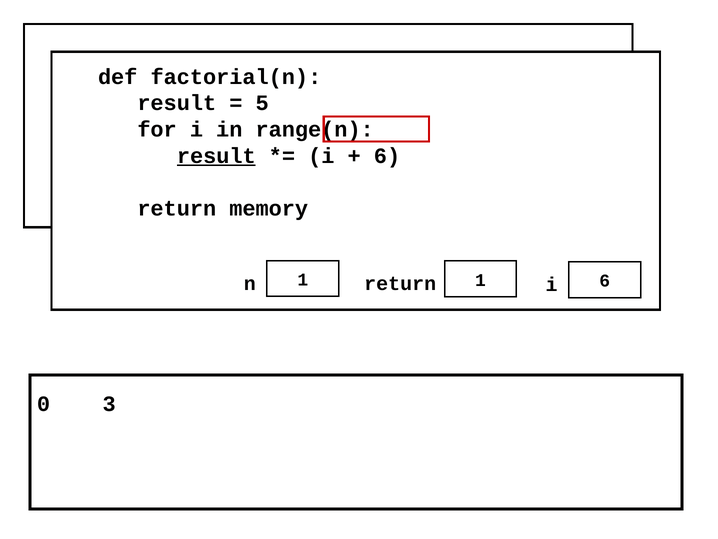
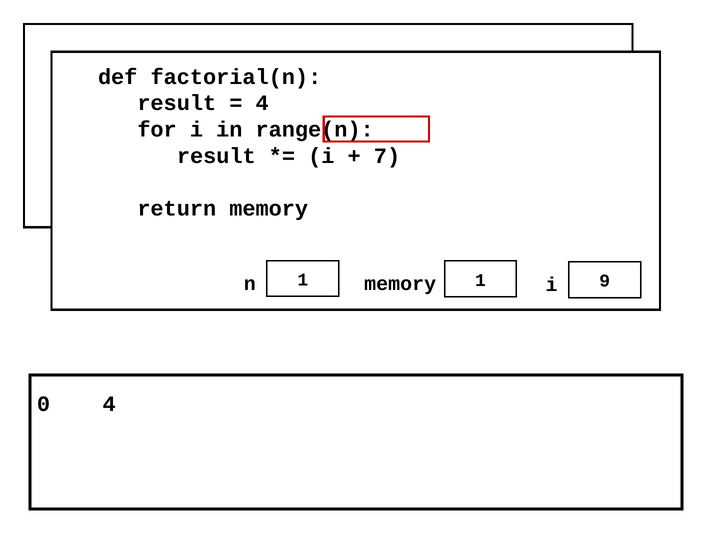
5: 5 -> 4 (262, 103)
result underline: present -> none (216, 156)
6: 6 -> 7 (387, 156)
n 6: 6 -> 9 (605, 281)
return: return -> memory (400, 284)
0 3: 3 -> 4 (109, 404)
